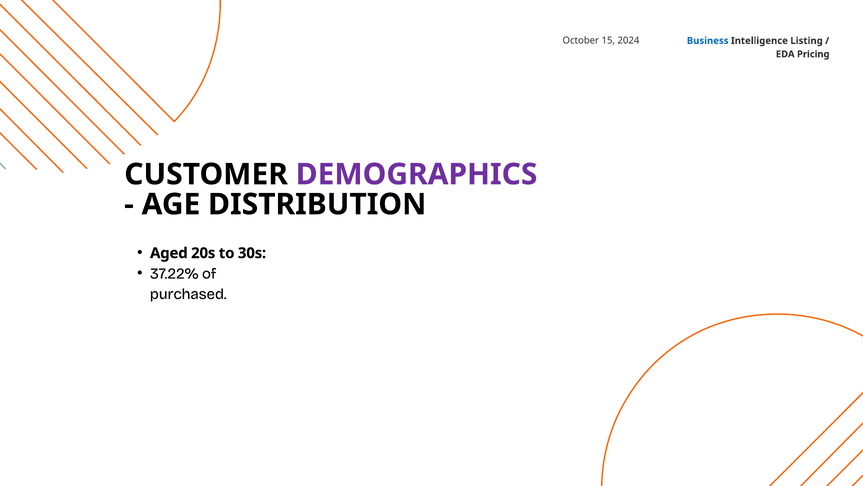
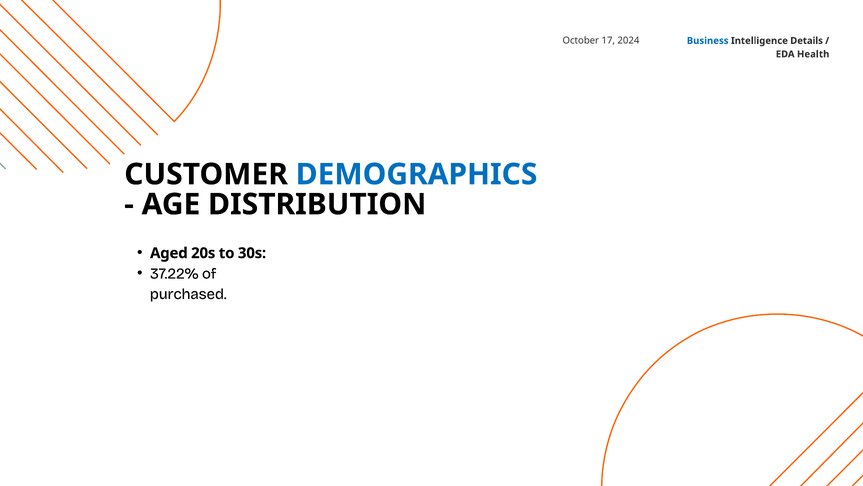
15: 15 -> 17 (608, 41)
Listing: Listing -> Details (807, 41)
Pricing: Pricing -> Health (813, 54)
DEMOGRAPHICS colour: purple -> blue (417, 174)
